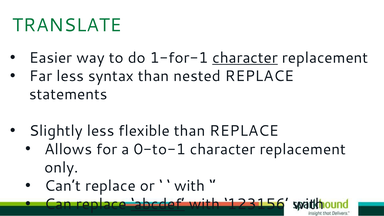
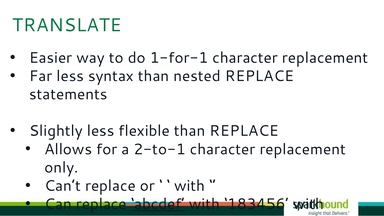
character underline: present -> none (245, 58)
0-to-1: 0-to-1 -> 2-to-1 (160, 149)
123156: 123156 -> 183456 (256, 204)
